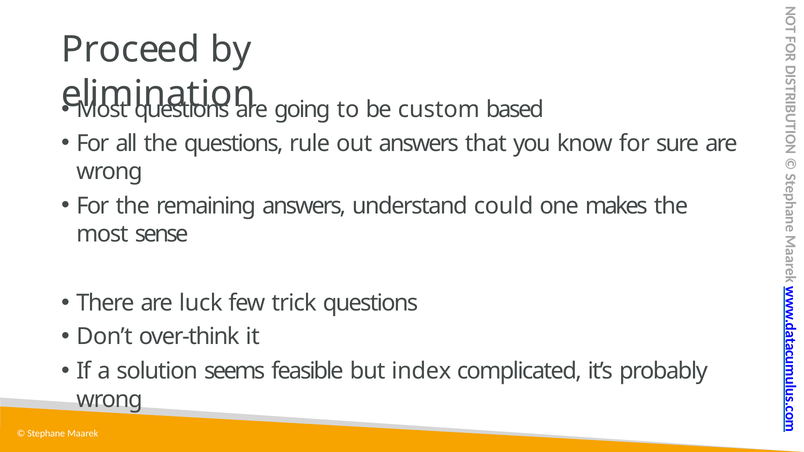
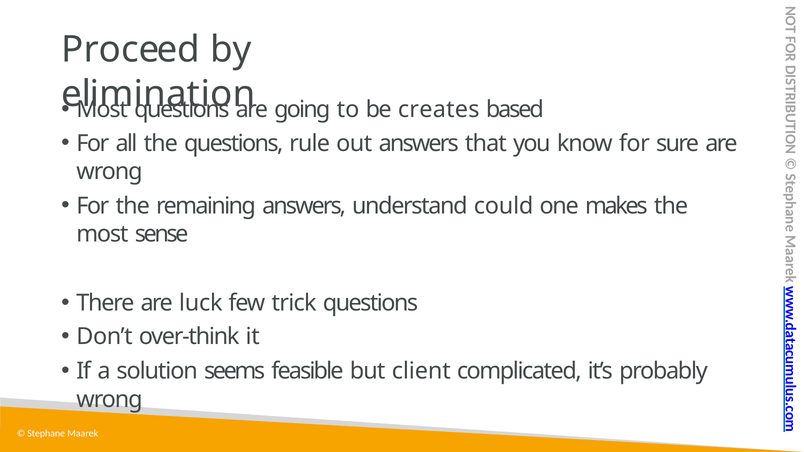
custom: custom -> creates (439, 110)
index: index -> client (421, 371)
